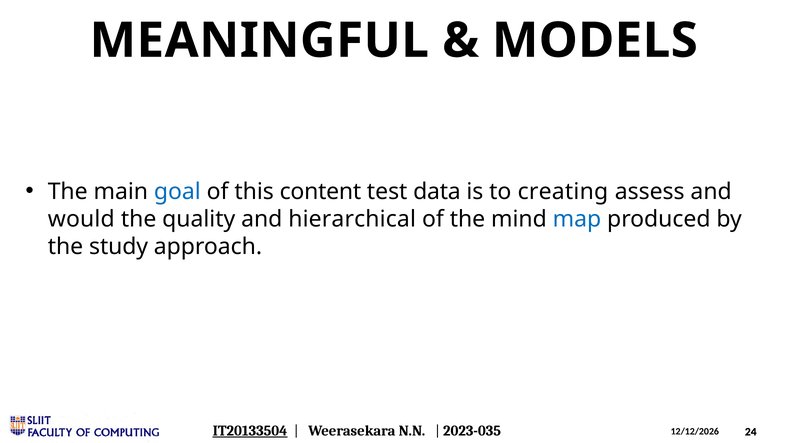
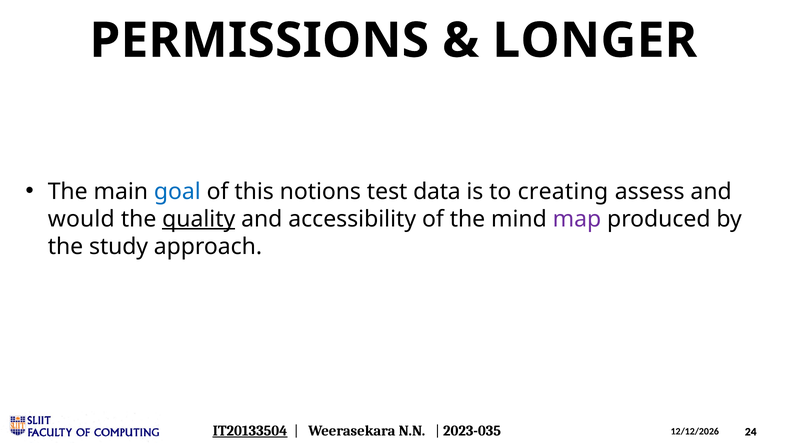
MEANINGFUL: MEANINGFUL -> PERMISSIONS (259, 41)
MODELS: MODELS -> LONGER (595, 41)
content: content -> notions (320, 192)
quality underline: none -> present (199, 219)
hierarchical: hierarchical -> accessibility (352, 219)
map colour: blue -> purple (577, 219)
